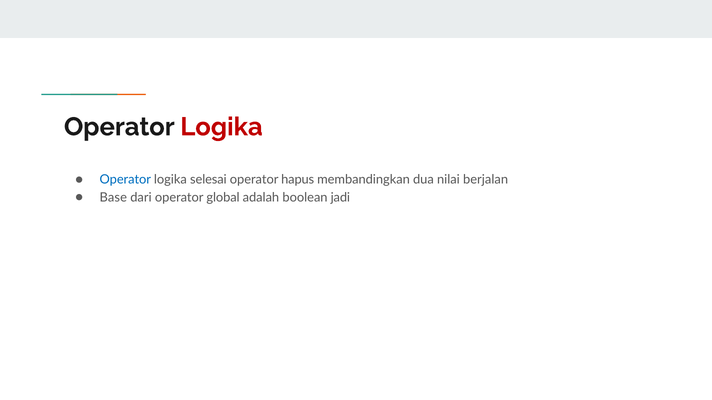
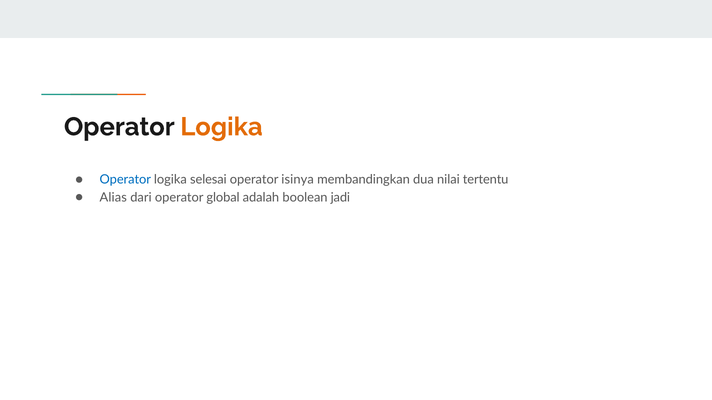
Logika colour: red -> orange (221, 127)
hapus: hapus -> isinya (298, 180)
berjalan: berjalan -> tertentu (486, 180)
Base: Base -> Alias (113, 198)
